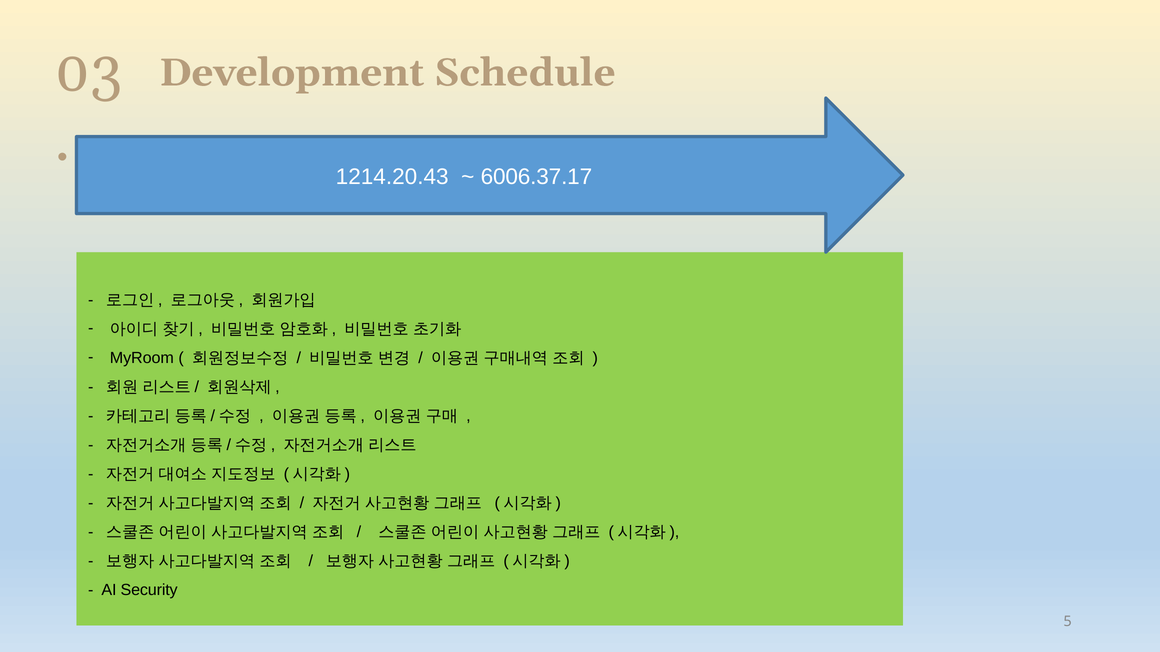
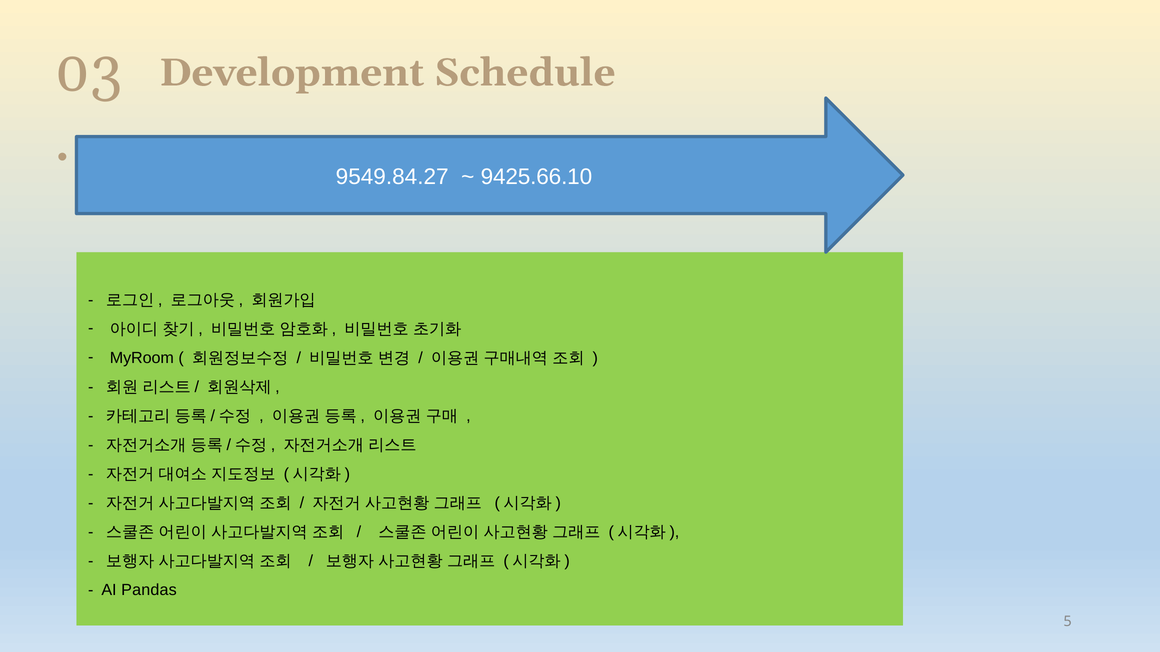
1214.20.43: 1214.20.43 -> 9549.84.27 (392, 177)
6006.37.17: 6006.37.17 -> 9425.66.10 (536, 177)
Security: Security -> Pandas (149, 590)
